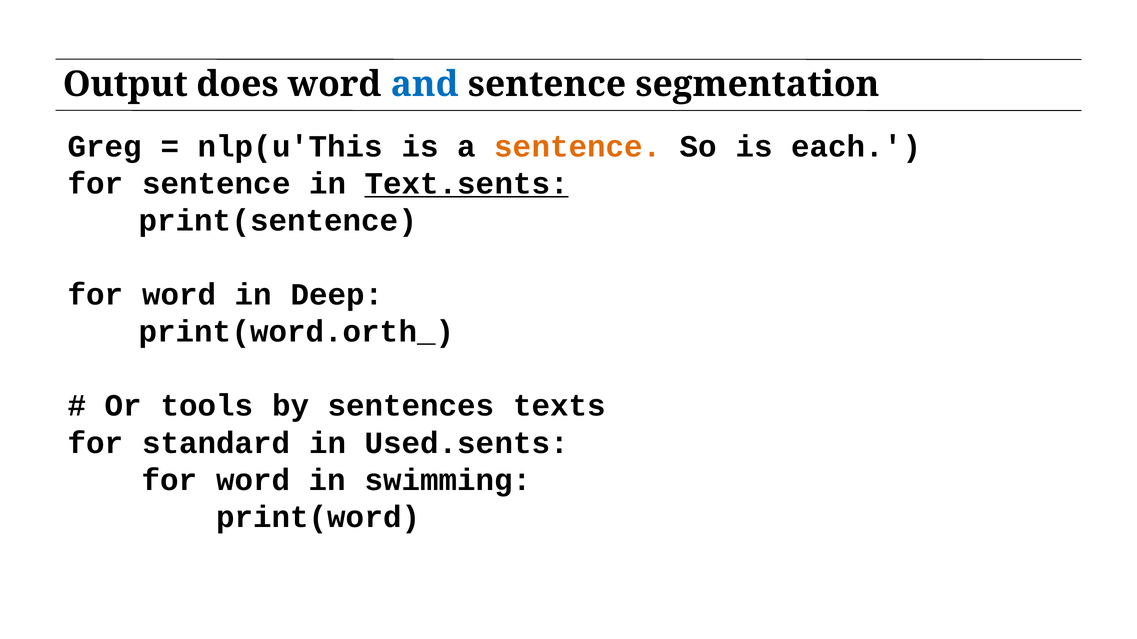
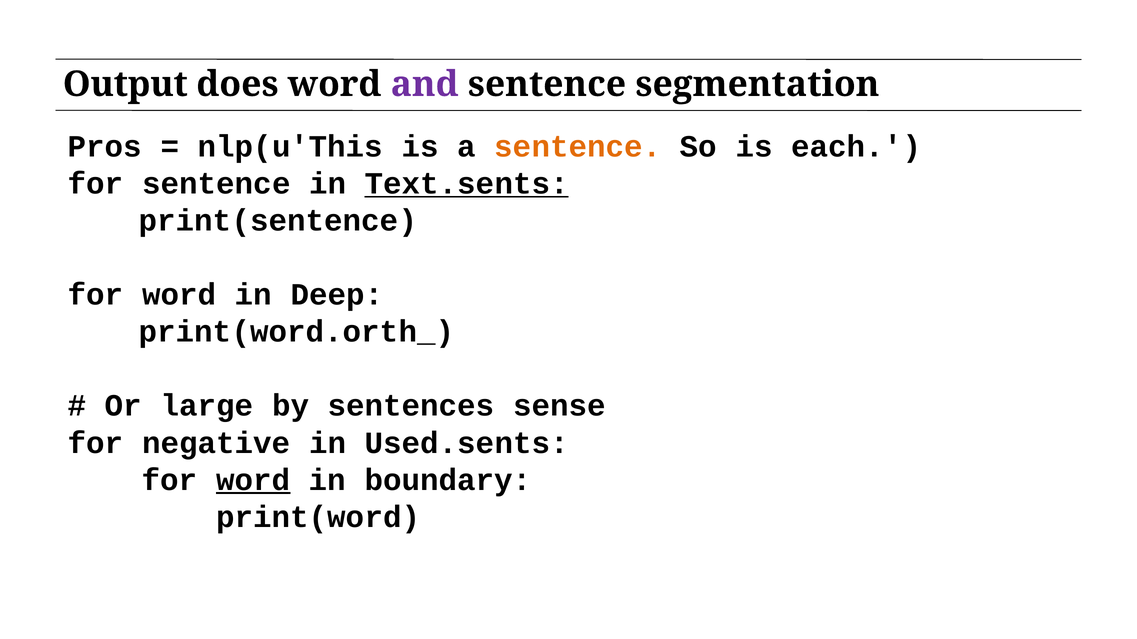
and colour: blue -> purple (425, 84)
Greg: Greg -> Pros (105, 146)
tools: tools -> large (207, 405)
texts: texts -> sense (559, 405)
standard: standard -> negative (216, 442)
word underline: none -> present (253, 479)
swimming: swimming -> boundary (448, 479)
